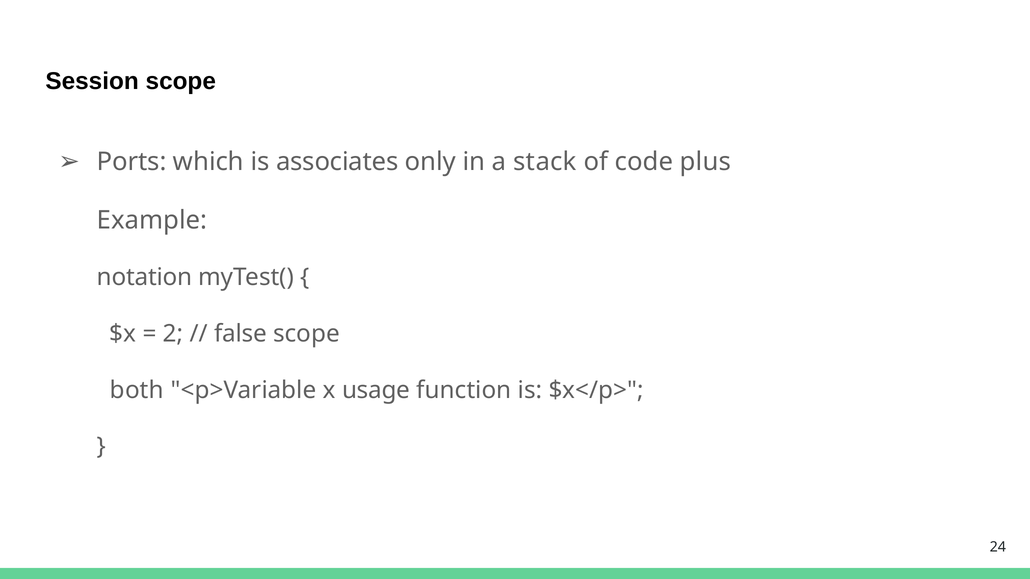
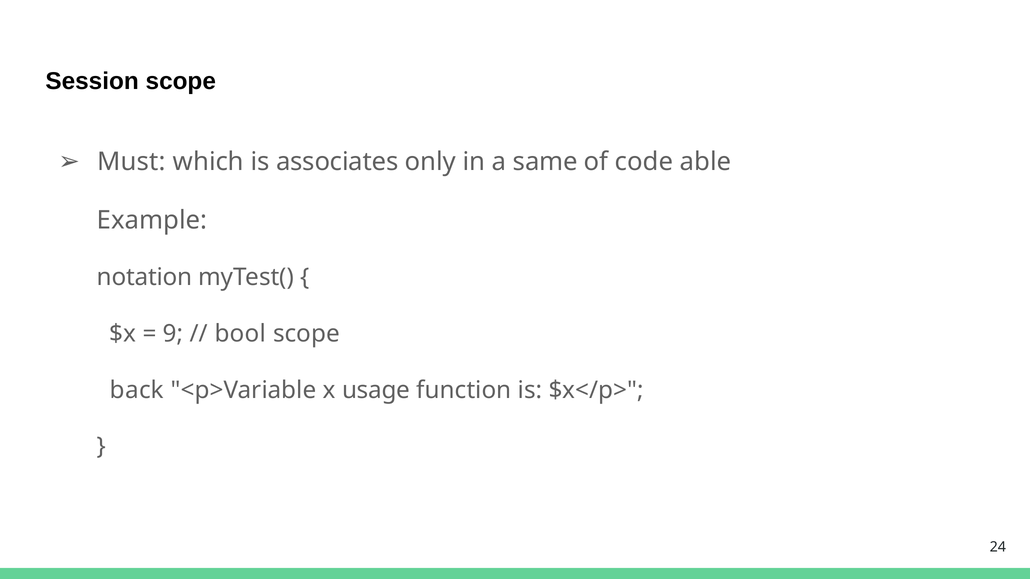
Ports: Ports -> Must (131, 162)
stack: stack -> same (545, 162)
plus: plus -> able (706, 162)
2: 2 -> 9 (173, 334)
false: false -> bool (240, 334)
both: both -> back (137, 390)
